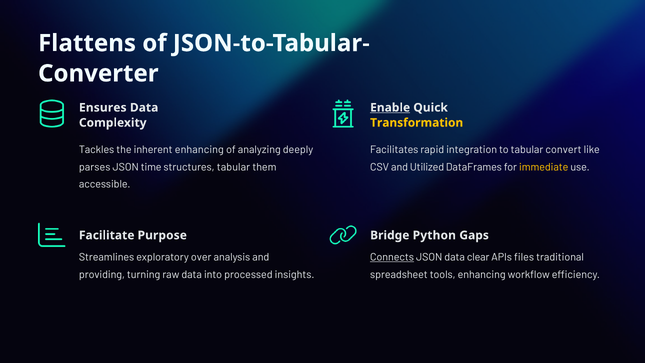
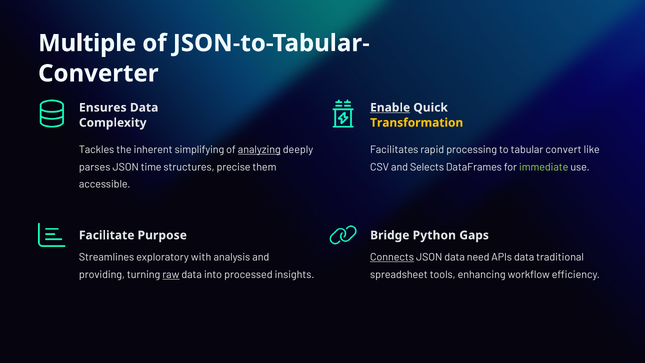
Flattens: Flattens -> Multiple (87, 43)
integration: integration -> processing (472, 150)
inherent enhancing: enhancing -> simplifying (199, 150)
analyzing underline: none -> present (259, 150)
structures tabular: tabular -> precise (234, 167)
Utilized: Utilized -> Selects (427, 167)
immediate colour: yellow -> light green (544, 167)
over: over -> with (201, 257)
clear: clear -> need (478, 257)
APIs files: files -> data (524, 257)
raw underline: none -> present (171, 274)
